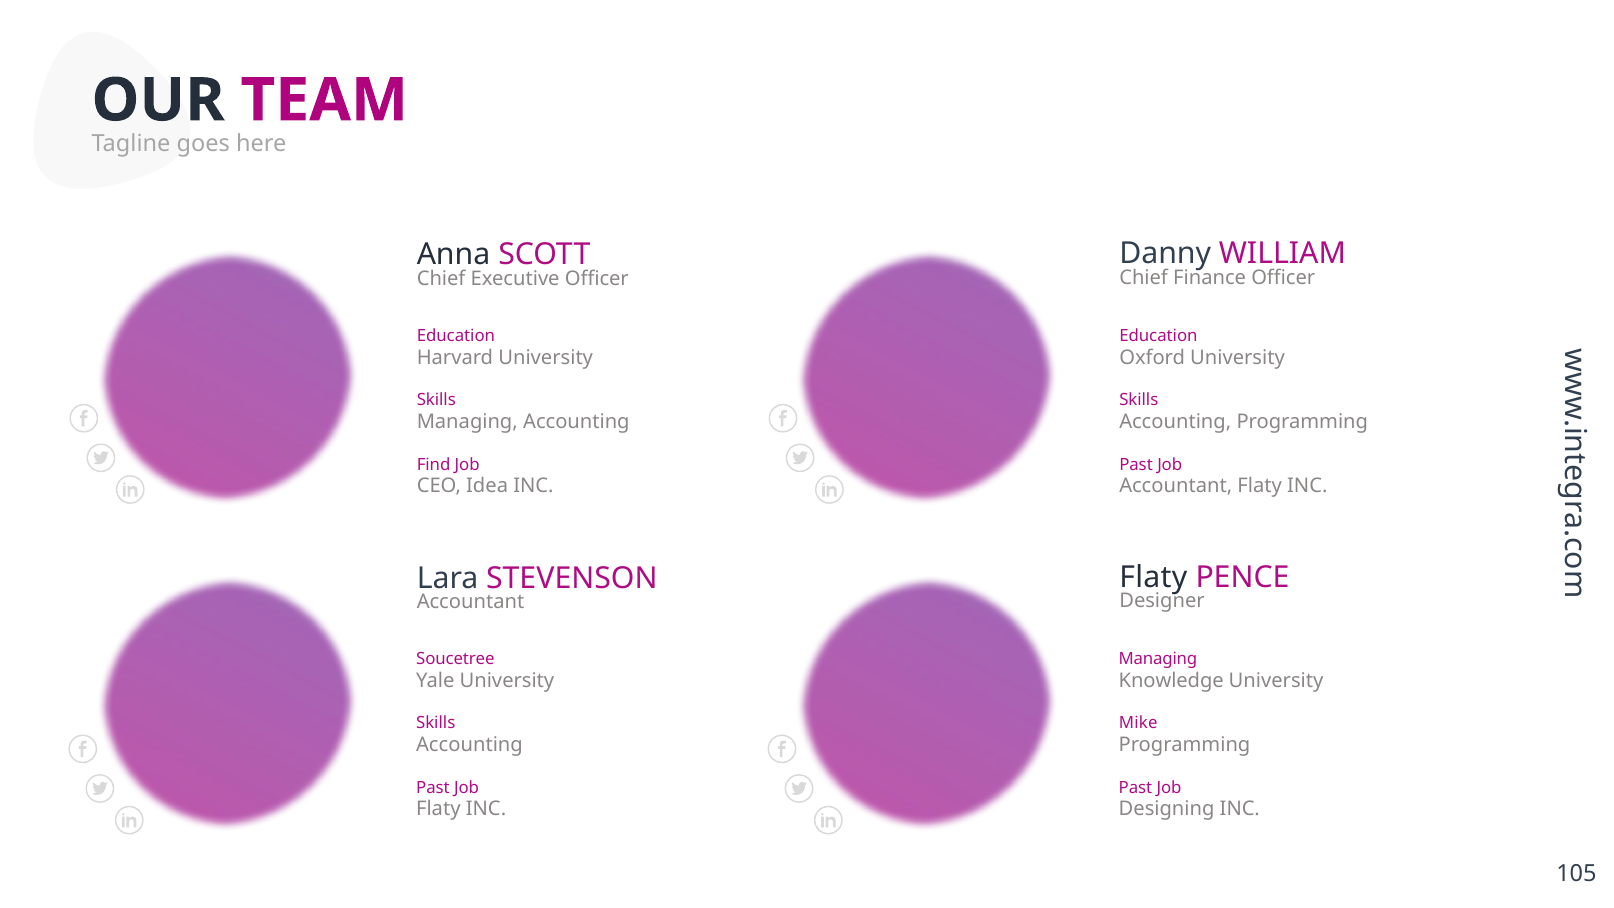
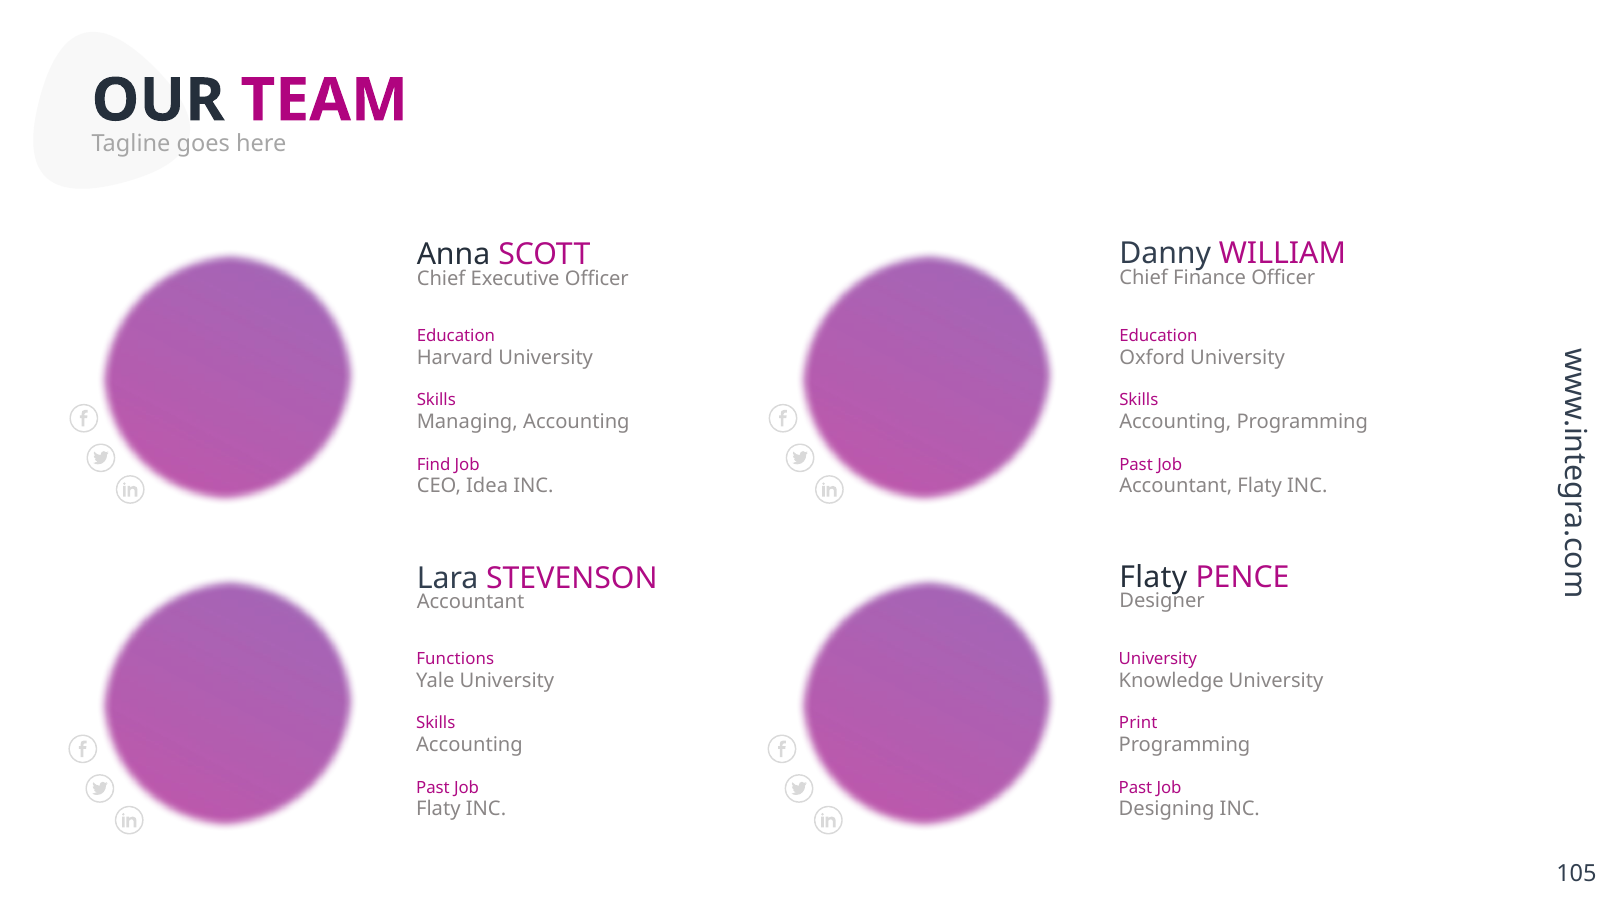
Soucetree: Soucetree -> Functions (455, 659)
Managing: Managing -> University (1158, 659)
Mike: Mike -> Print (1138, 723)
